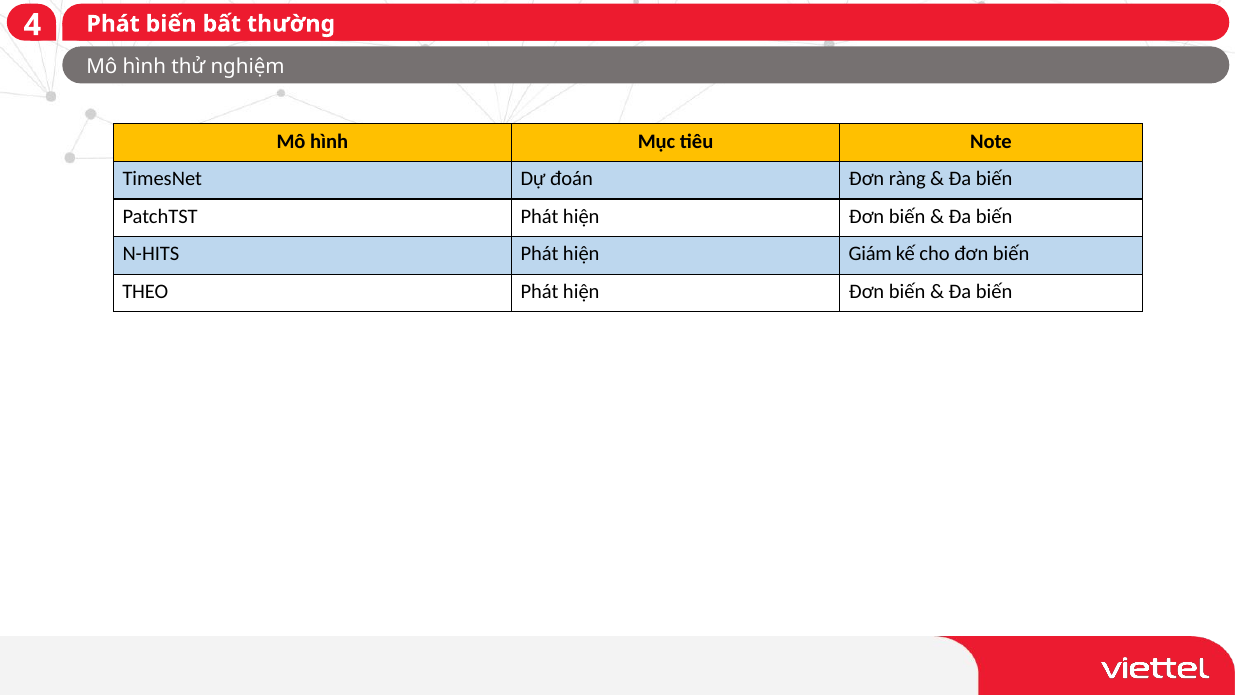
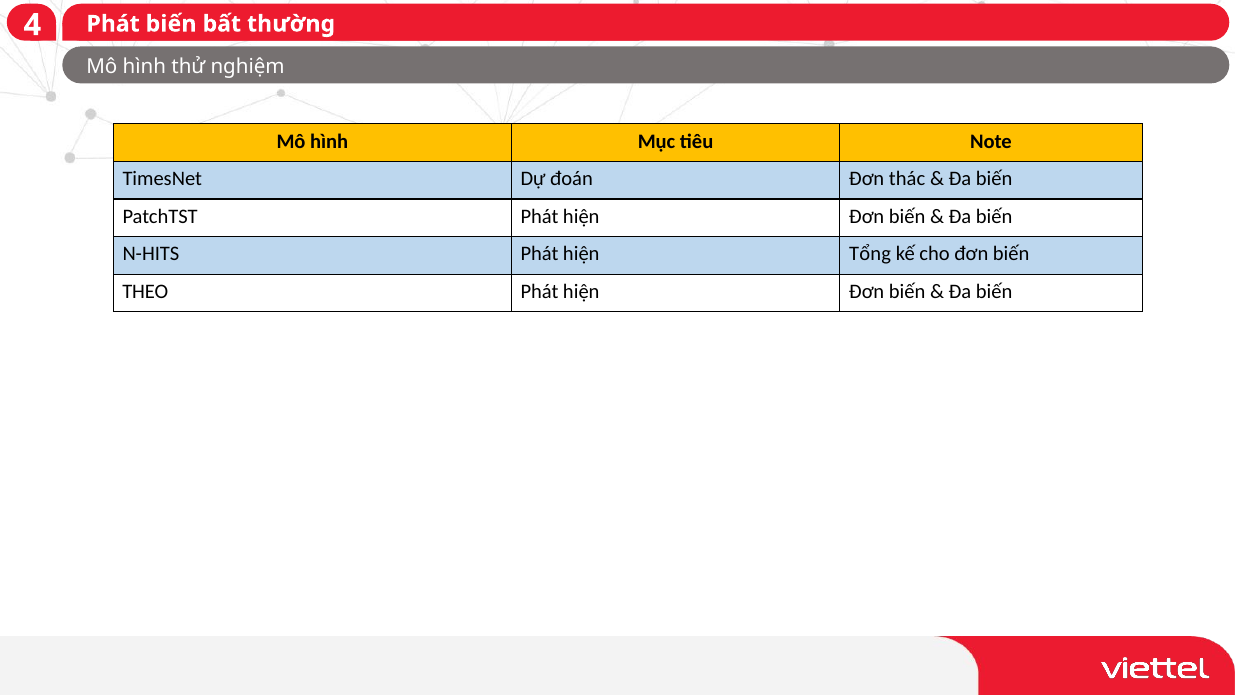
ràng: ràng -> thác (907, 179)
Giám: Giám -> Tổng (870, 254)
